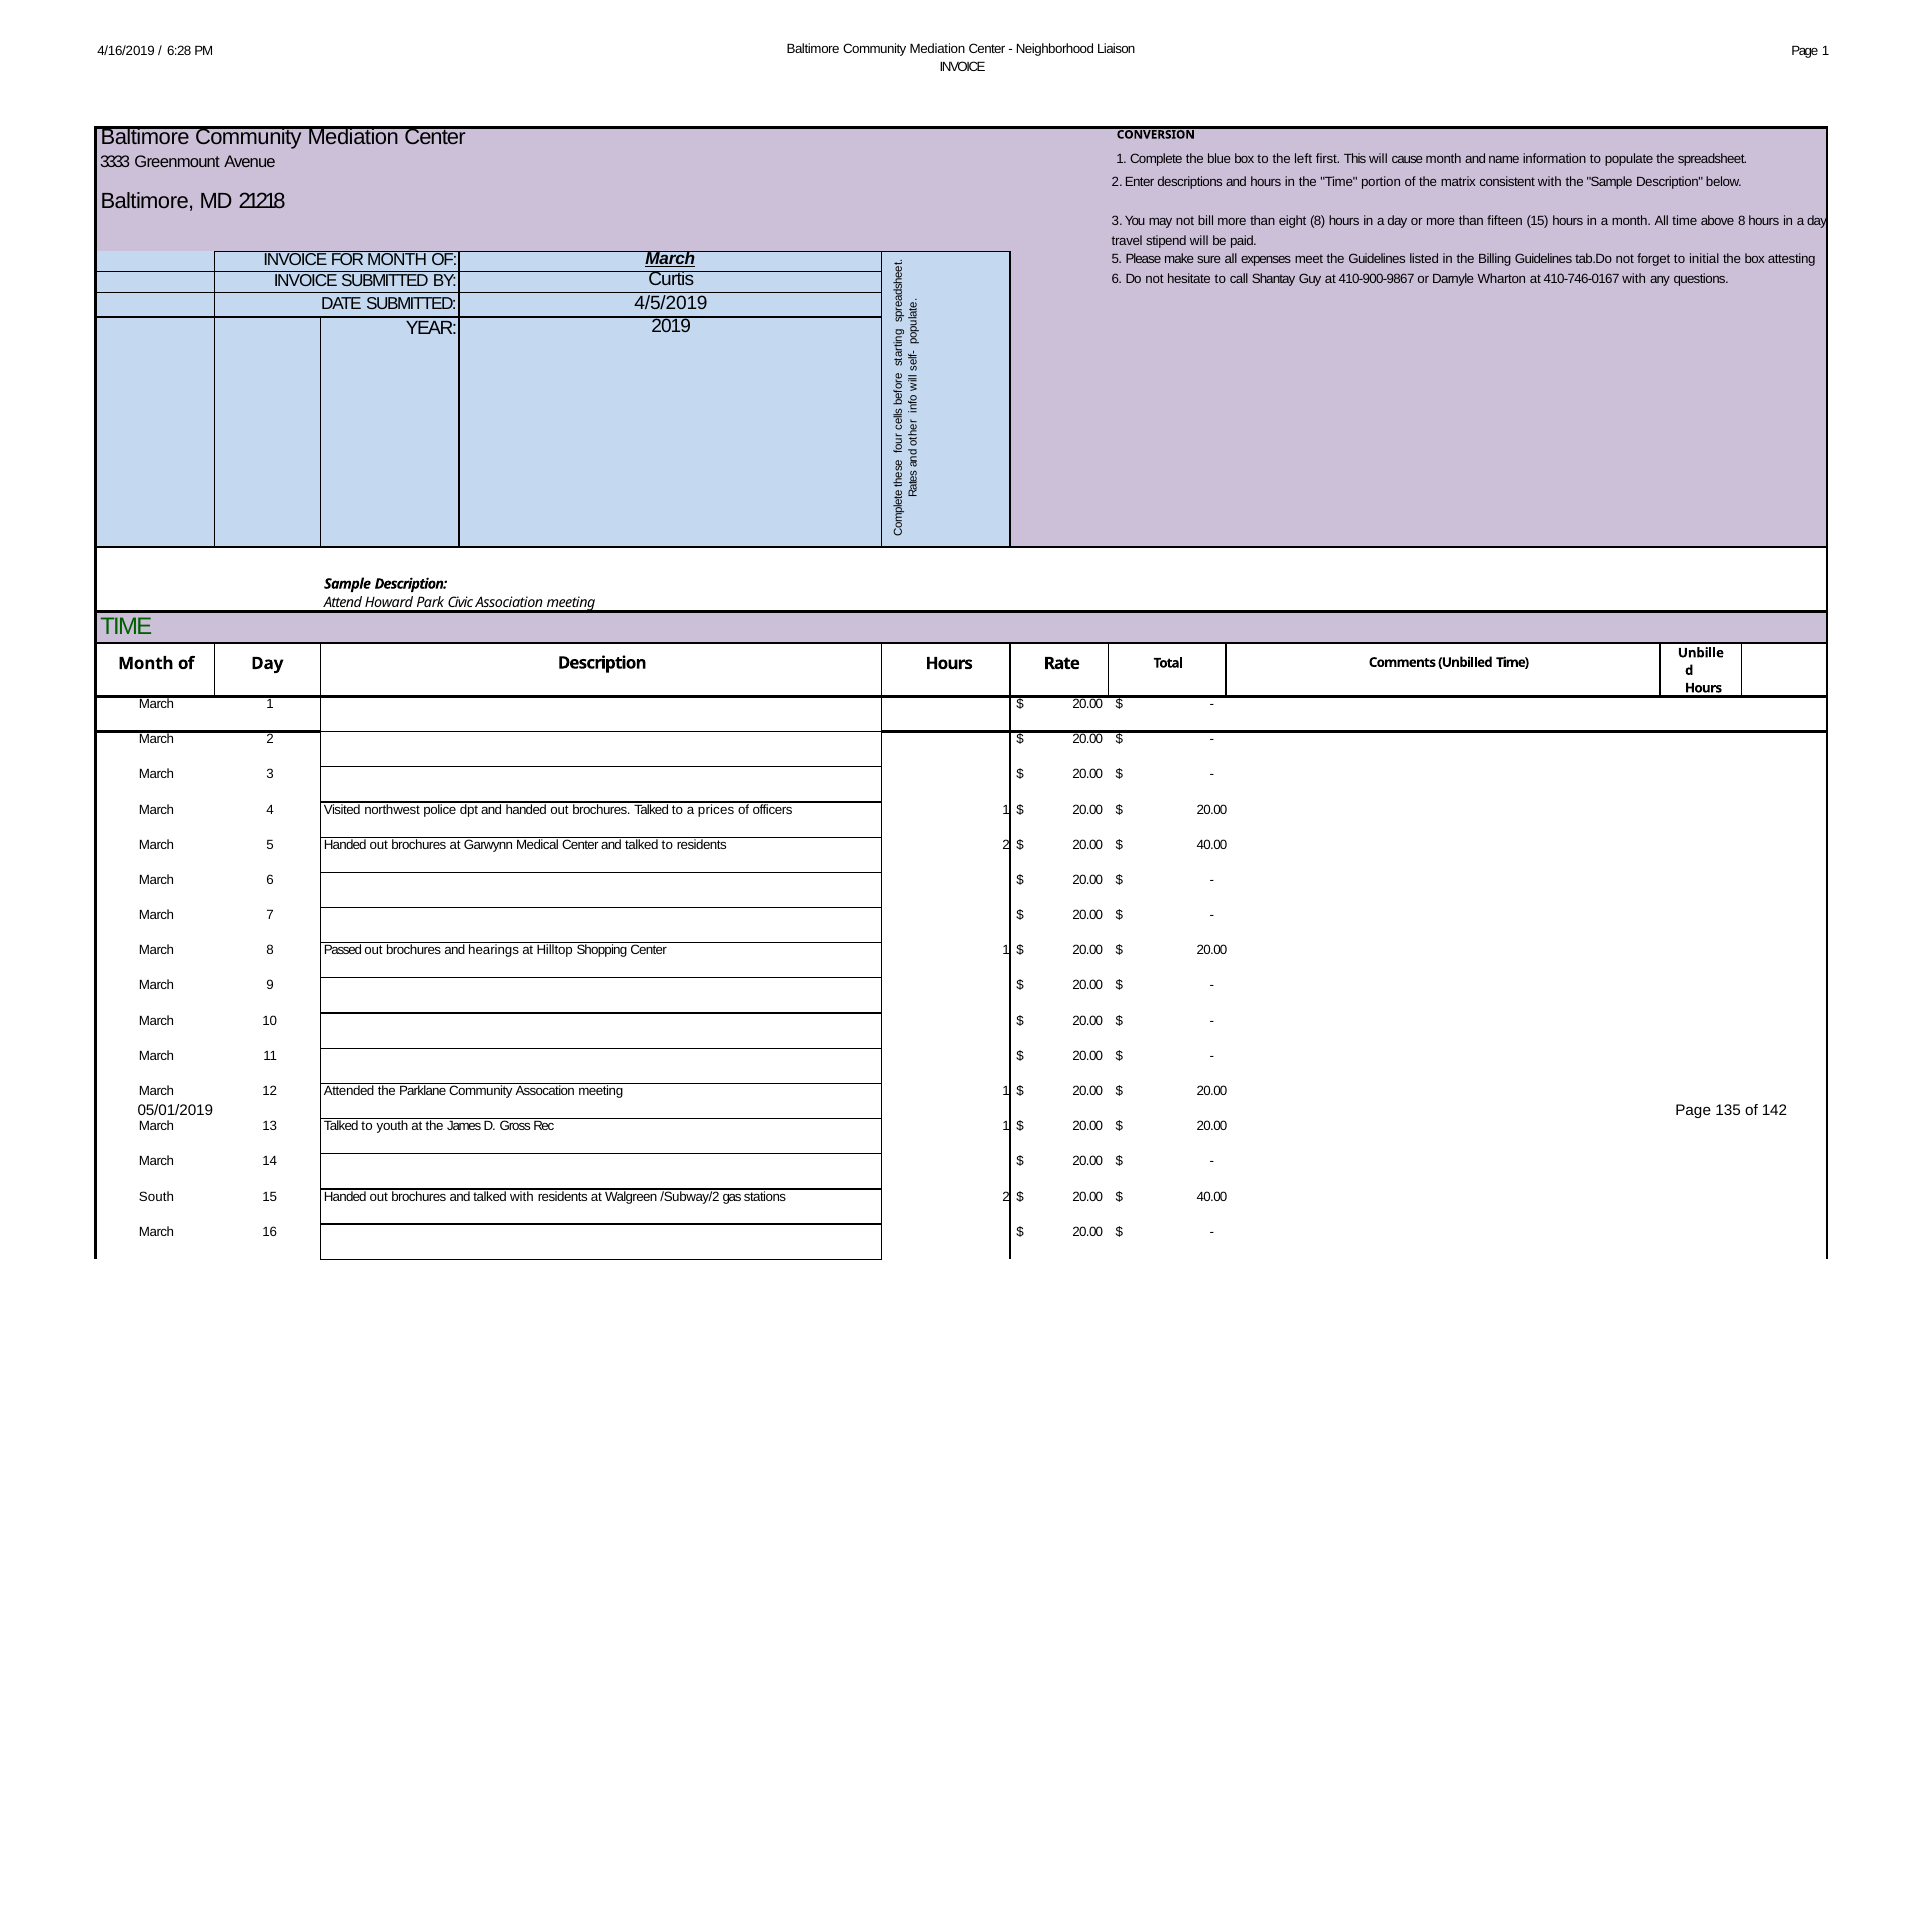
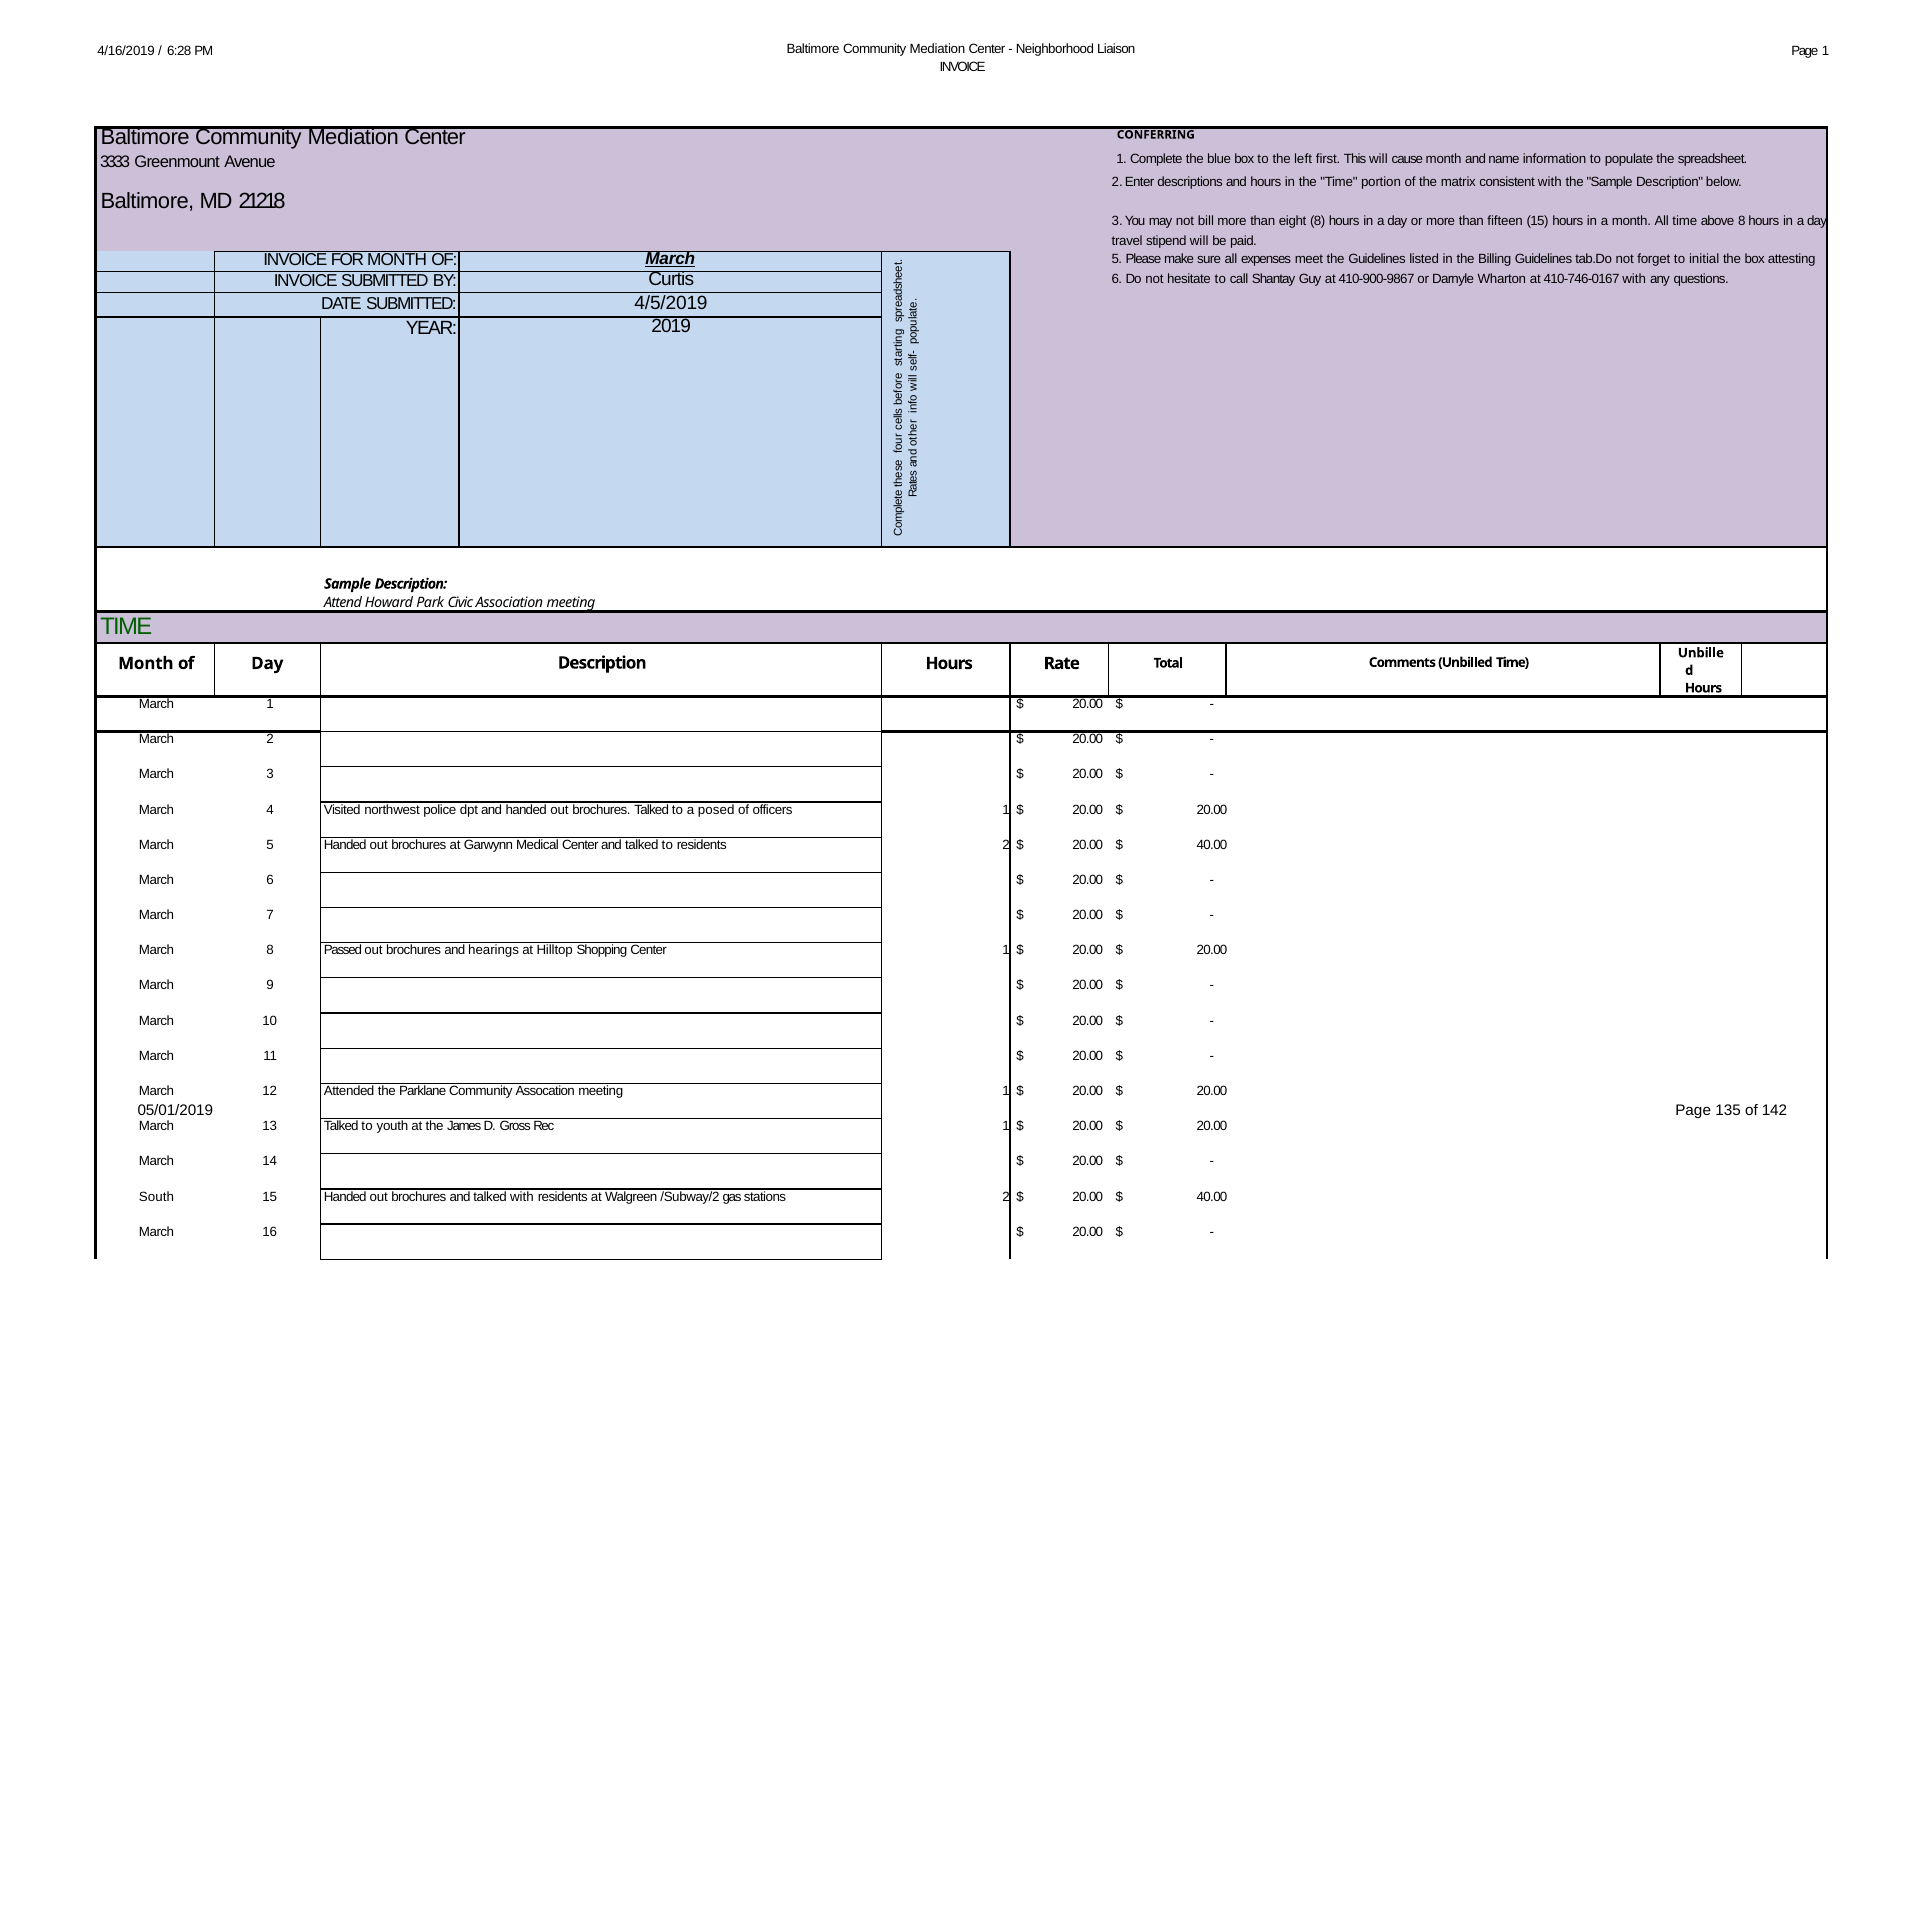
CONVERSION: CONVERSION -> CONFERRING (1156, 135)
prices: prices -> posed (716, 810)
